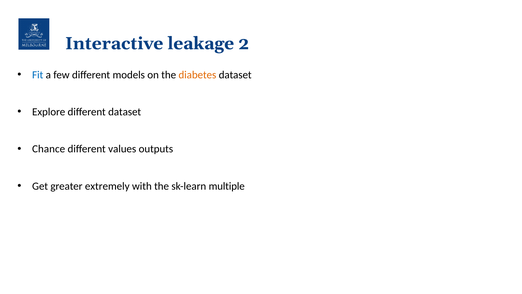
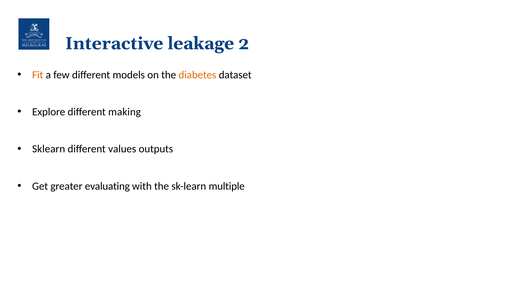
Fit colour: blue -> orange (38, 75)
different dataset: dataset -> making (125, 112)
Chance: Chance -> Sklearn (49, 149)
extremely: extremely -> evaluating (107, 186)
